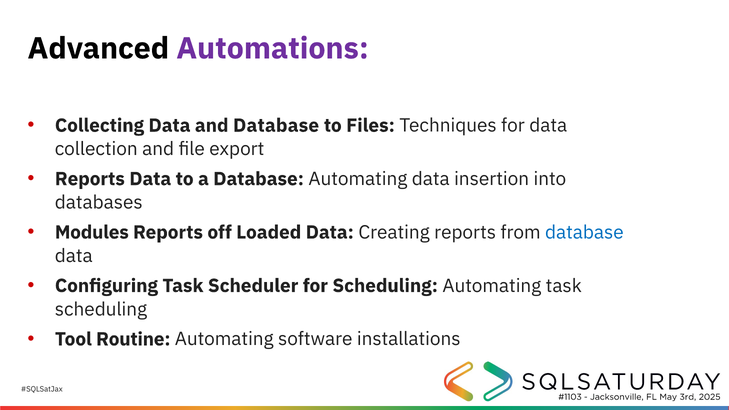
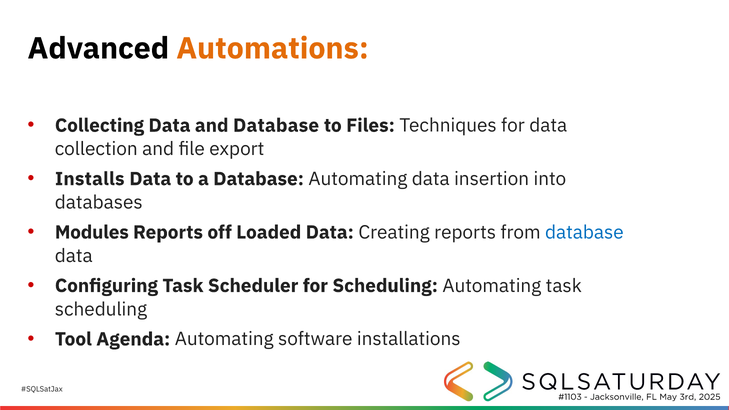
Automations colour: purple -> orange (273, 48)
Reports: Reports -> Installs (90, 179)
Routine: Routine -> Agenda (133, 339)
